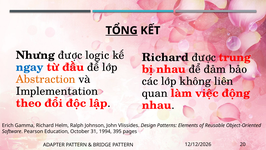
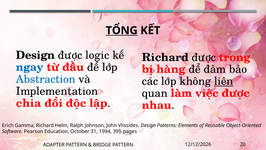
Nhưng: Nhưng -> Design (35, 55)
trung: trung -> trong (235, 57)
bị nhau: nhau -> hàng (171, 69)
Abstraction colour: orange -> blue (46, 79)
liên underline: none -> present (224, 81)
việc động: động -> được (236, 93)
theo: theo -> chia (29, 103)
